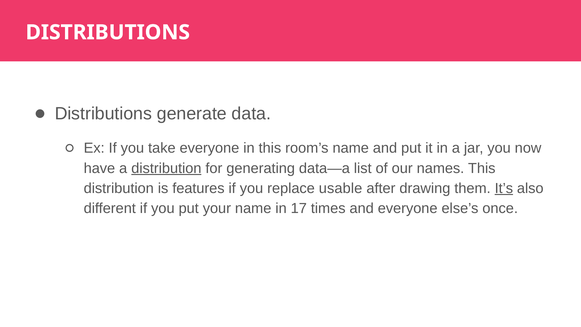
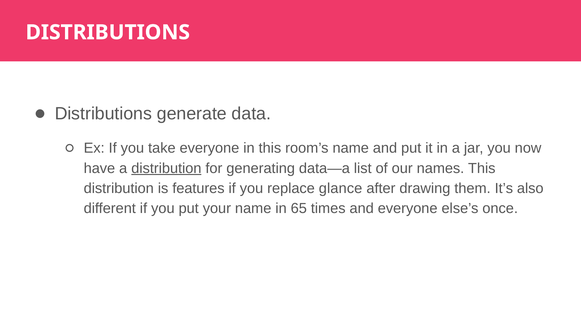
usable: usable -> glance (341, 188)
It’s underline: present -> none (504, 188)
17: 17 -> 65 (299, 208)
